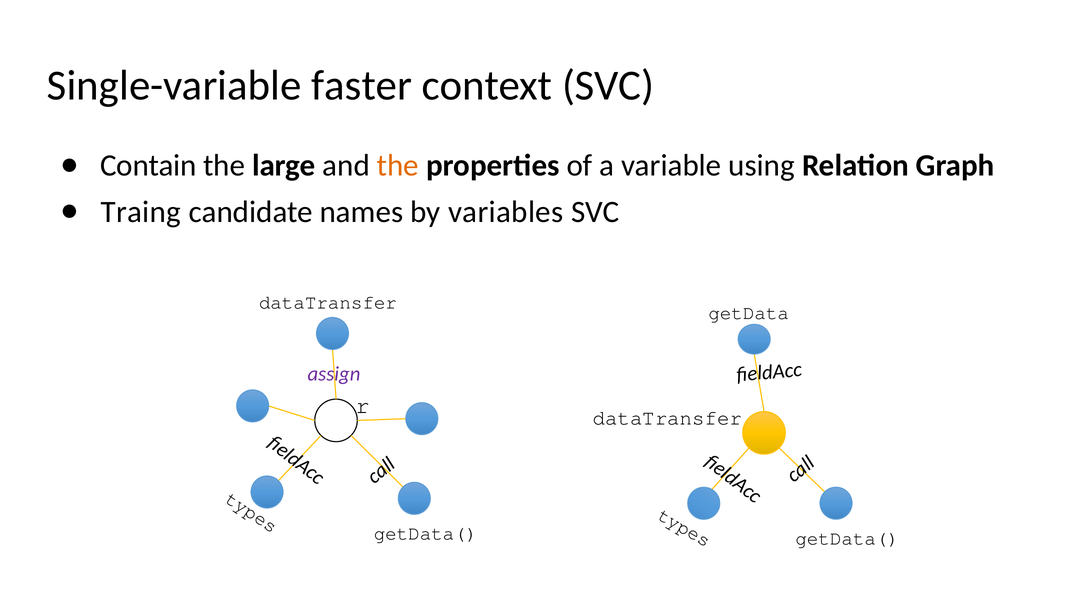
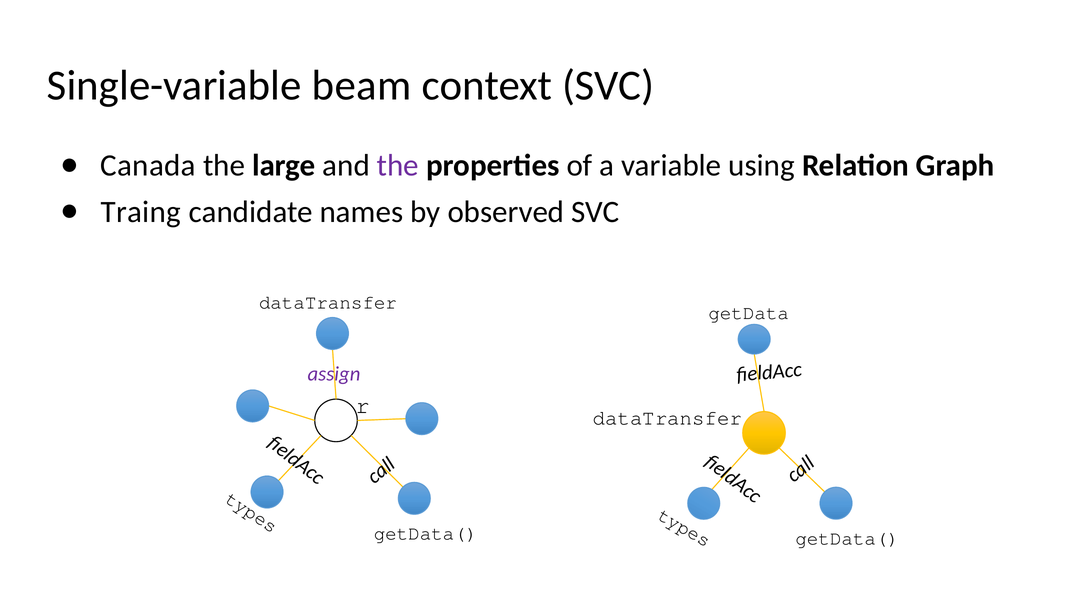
faster: faster -> beam (362, 85)
Contain: Contain -> Canada (148, 166)
the colour: orange -> purple (398, 166)
variables: variables -> observed (506, 212)
